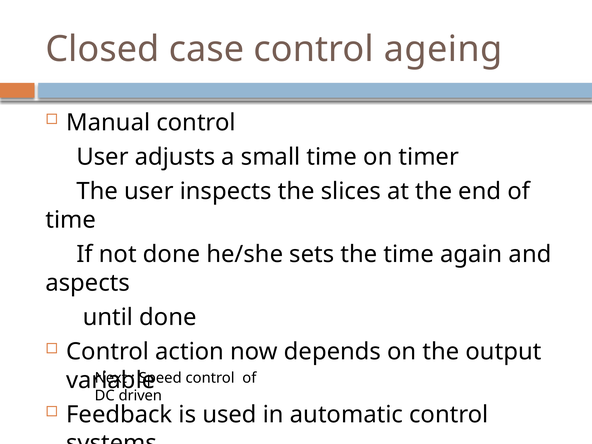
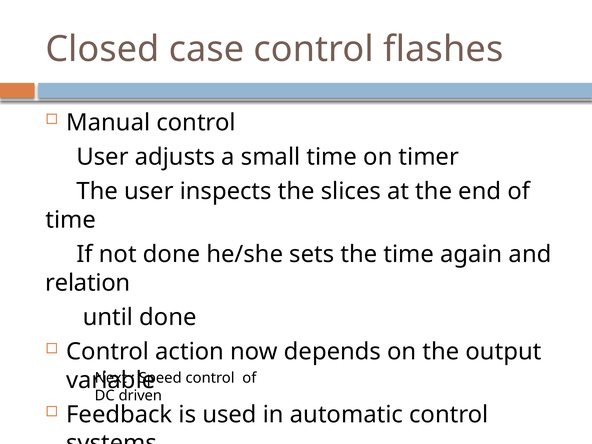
ageing: ageing -> flashes (443, 49)
aspects: aspects -> relation (88, 283)
